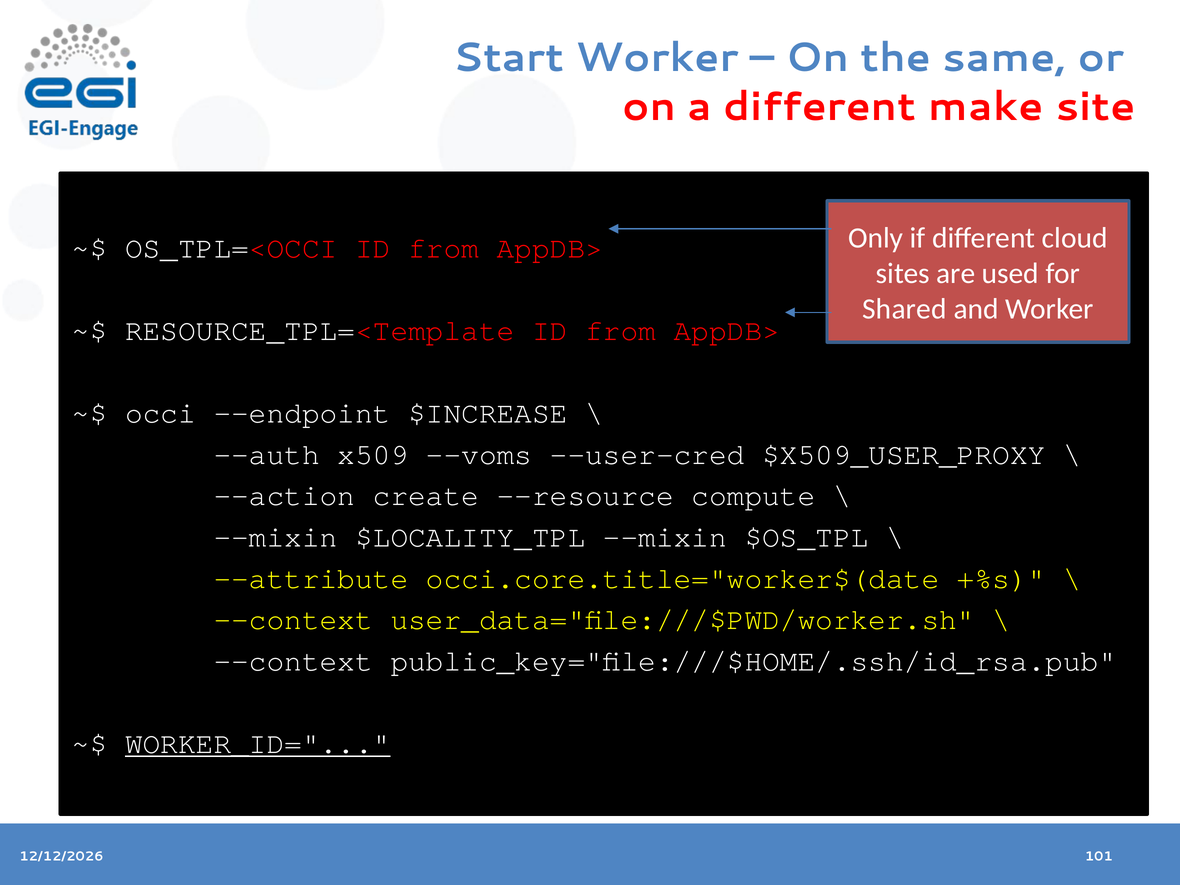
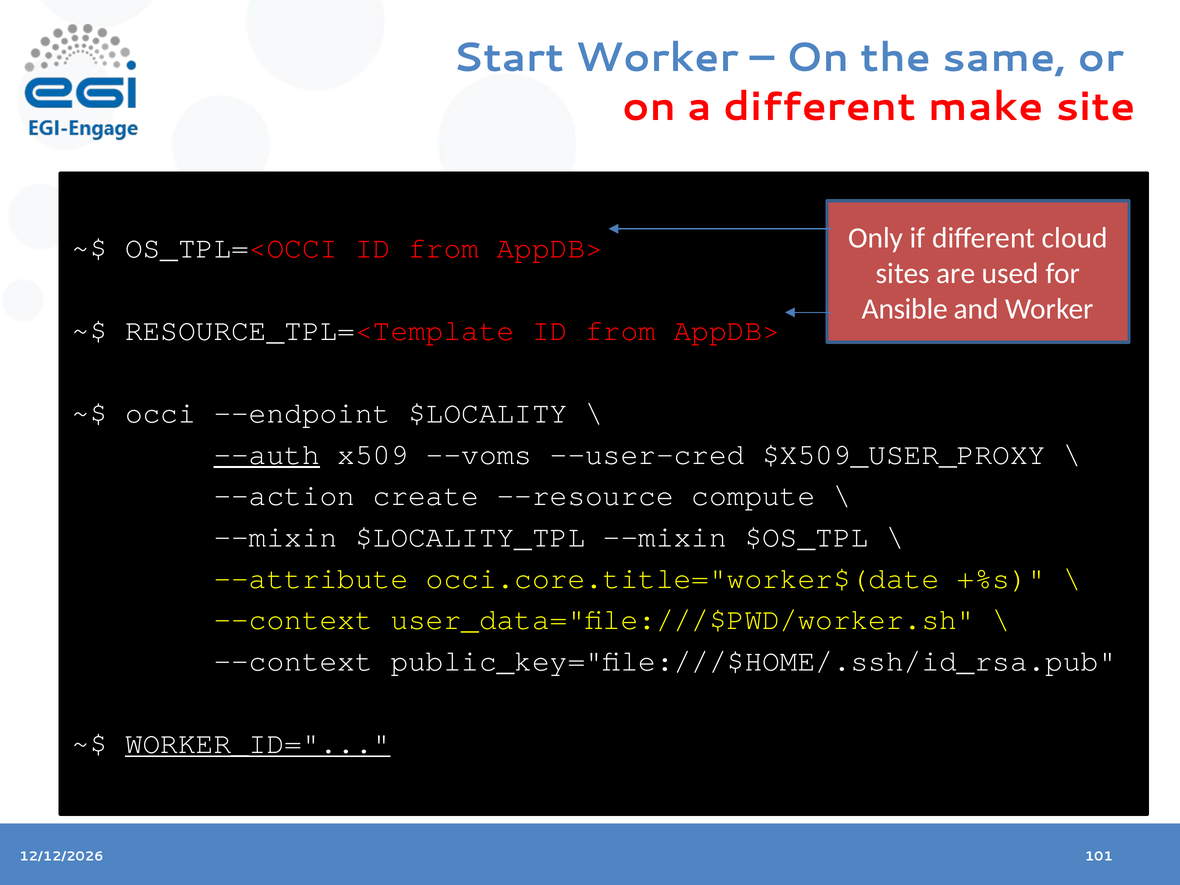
Shared: Shared -> Ansible (905, 309)
$INCREASE: $INCREASE -> $LOCALITY (488, 413)
--auth underline: none -> present (267, 454)
